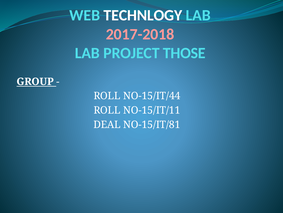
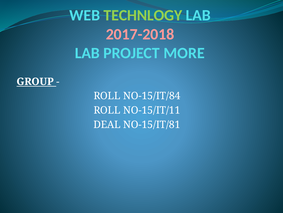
TECHNLOGY colour: white -> light green (143, 15)
THOSE: THOSE -> MORE (184, 53)
NO-15/IT/44: NO-15/IT/44 -> NO-15/IT/84 (152, 96)
